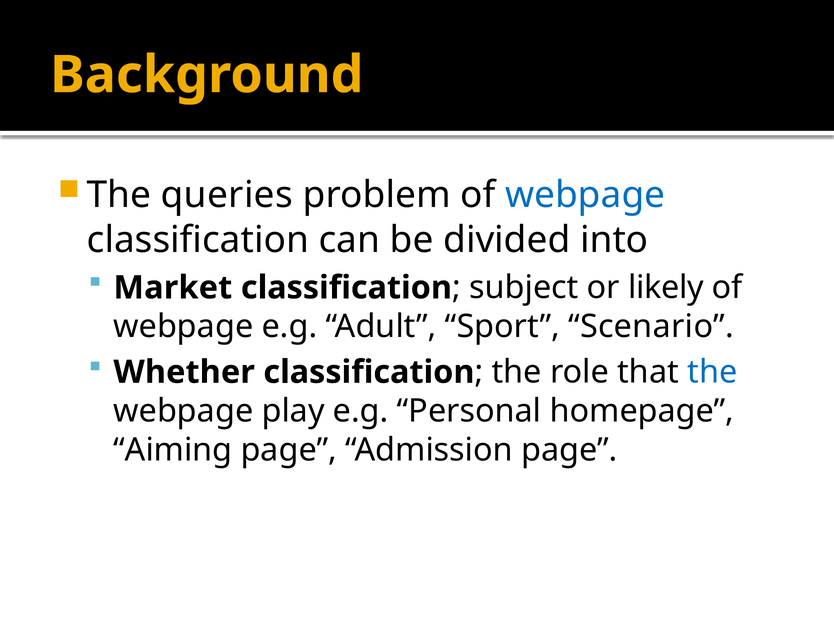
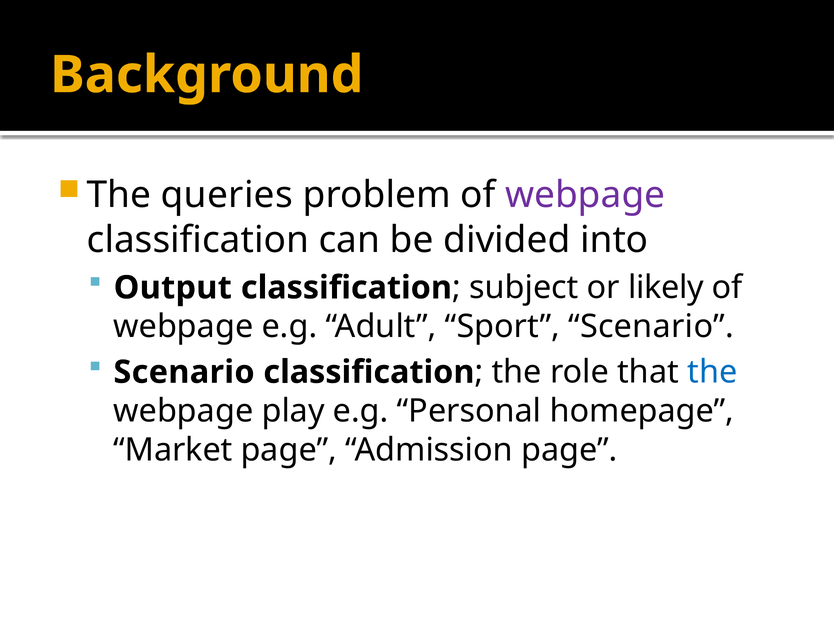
webpage colour: blue -> purple (585, 195)
Market: Market -> Output (173, 287)
Whether: Whether -> Scenario (184, 372)
Aiming: Aiming -> Market (173, 450)
